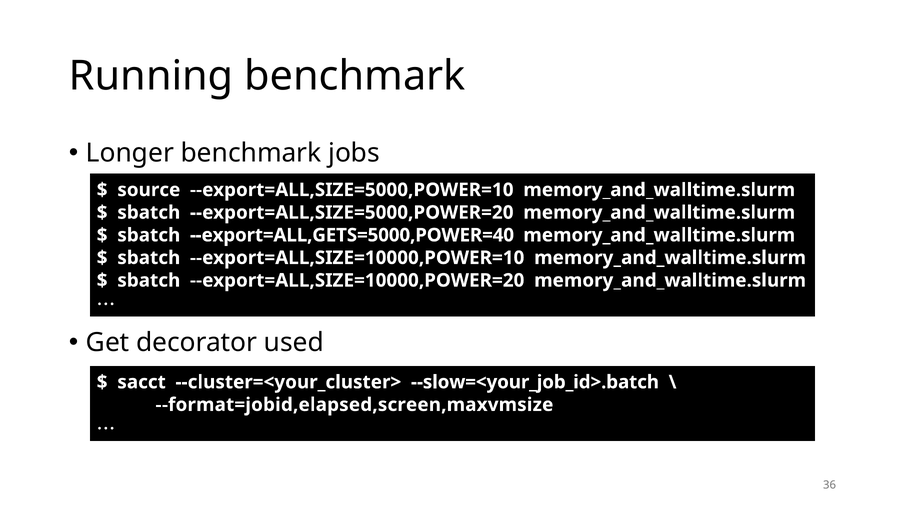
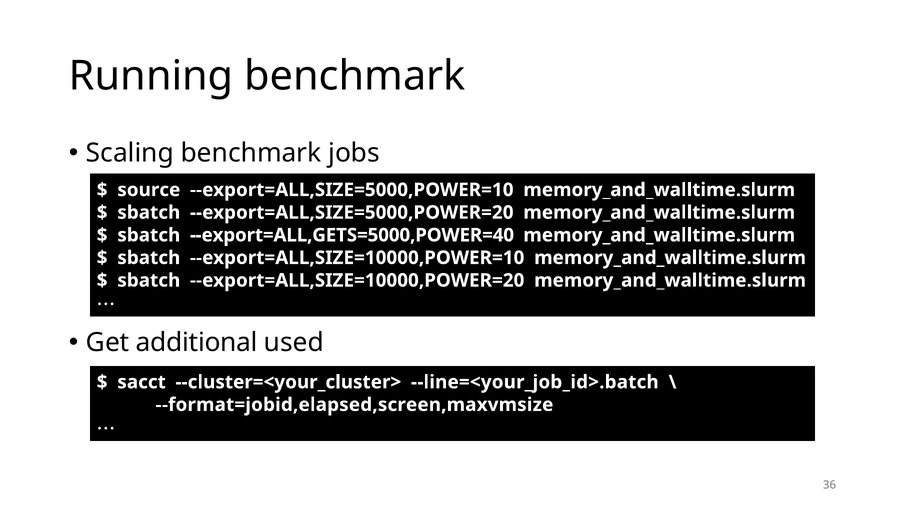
Longer: Longer -> Scaling (130, 153)
decorator: decorator -> additional (197, 343)
--slow=<your_job_id>.batch: --slow=<your_job_id>.batch -> --line=<your_job_id>.batch (535, 382)
